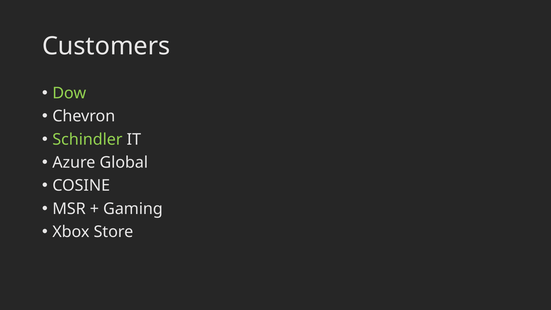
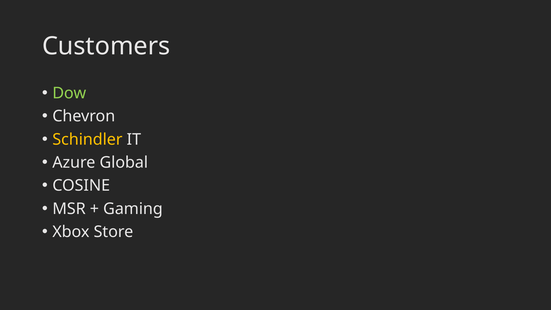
Schindler colour: light green -> yellow (87, 139)
